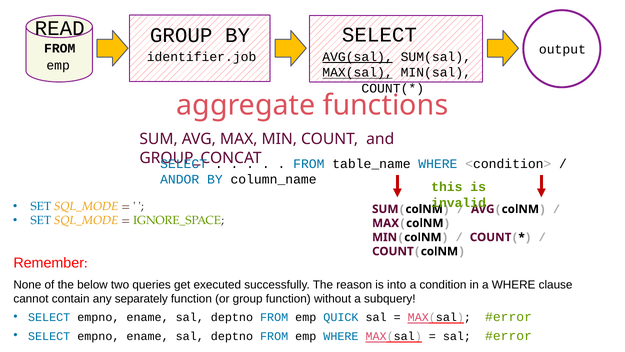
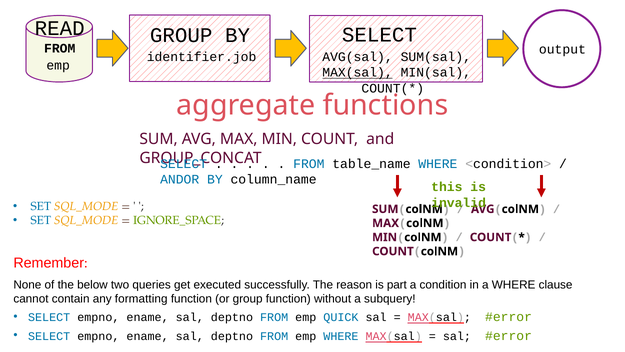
AVG(sal underline: present -> none (358, 57)
into: into -> part (397, 284)
separately: separately -> formatting (141, 299)
